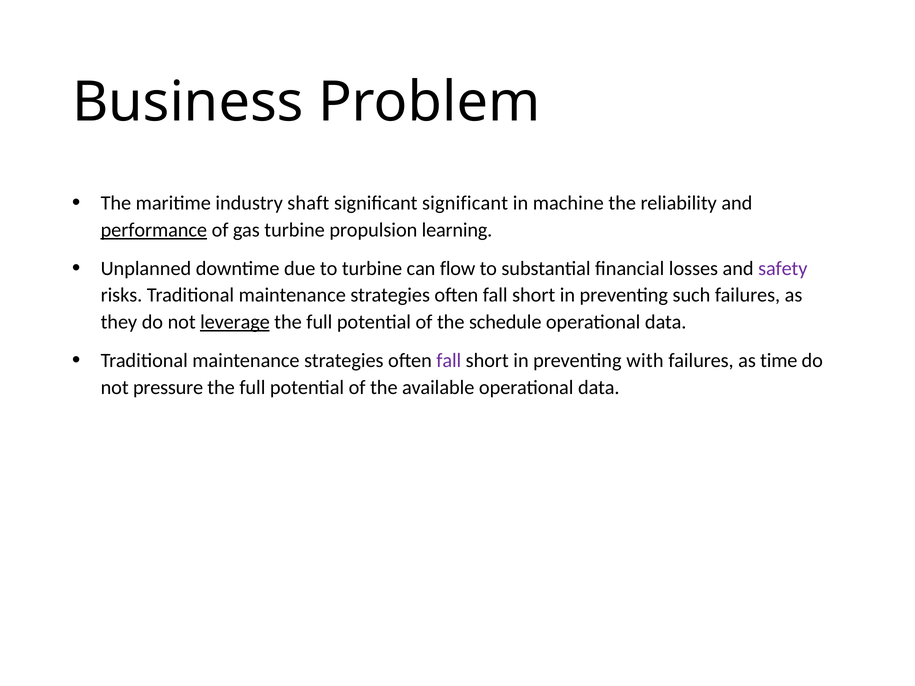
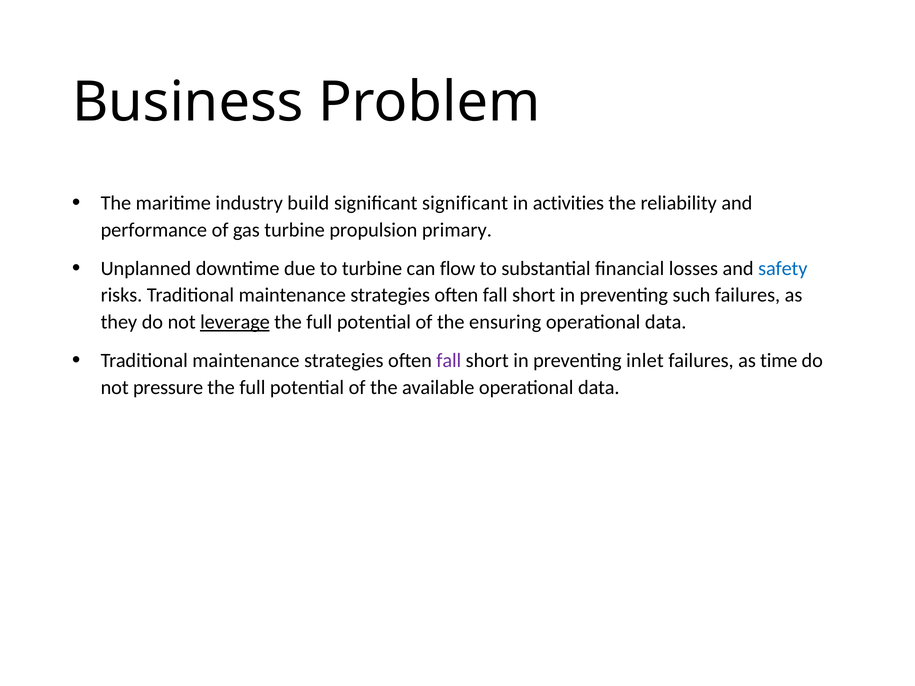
shaft: shaft -> build (308, 203)
machine: machine -> activities (568, 203)
performance underline: present -> none (154, 230)
learning: learning -> primary (457, 230)
safety colour: purple -> blue (783, 269)
schedule: schedule -> ensuring (505, 322)
with: with -> inlet (645, 361)
